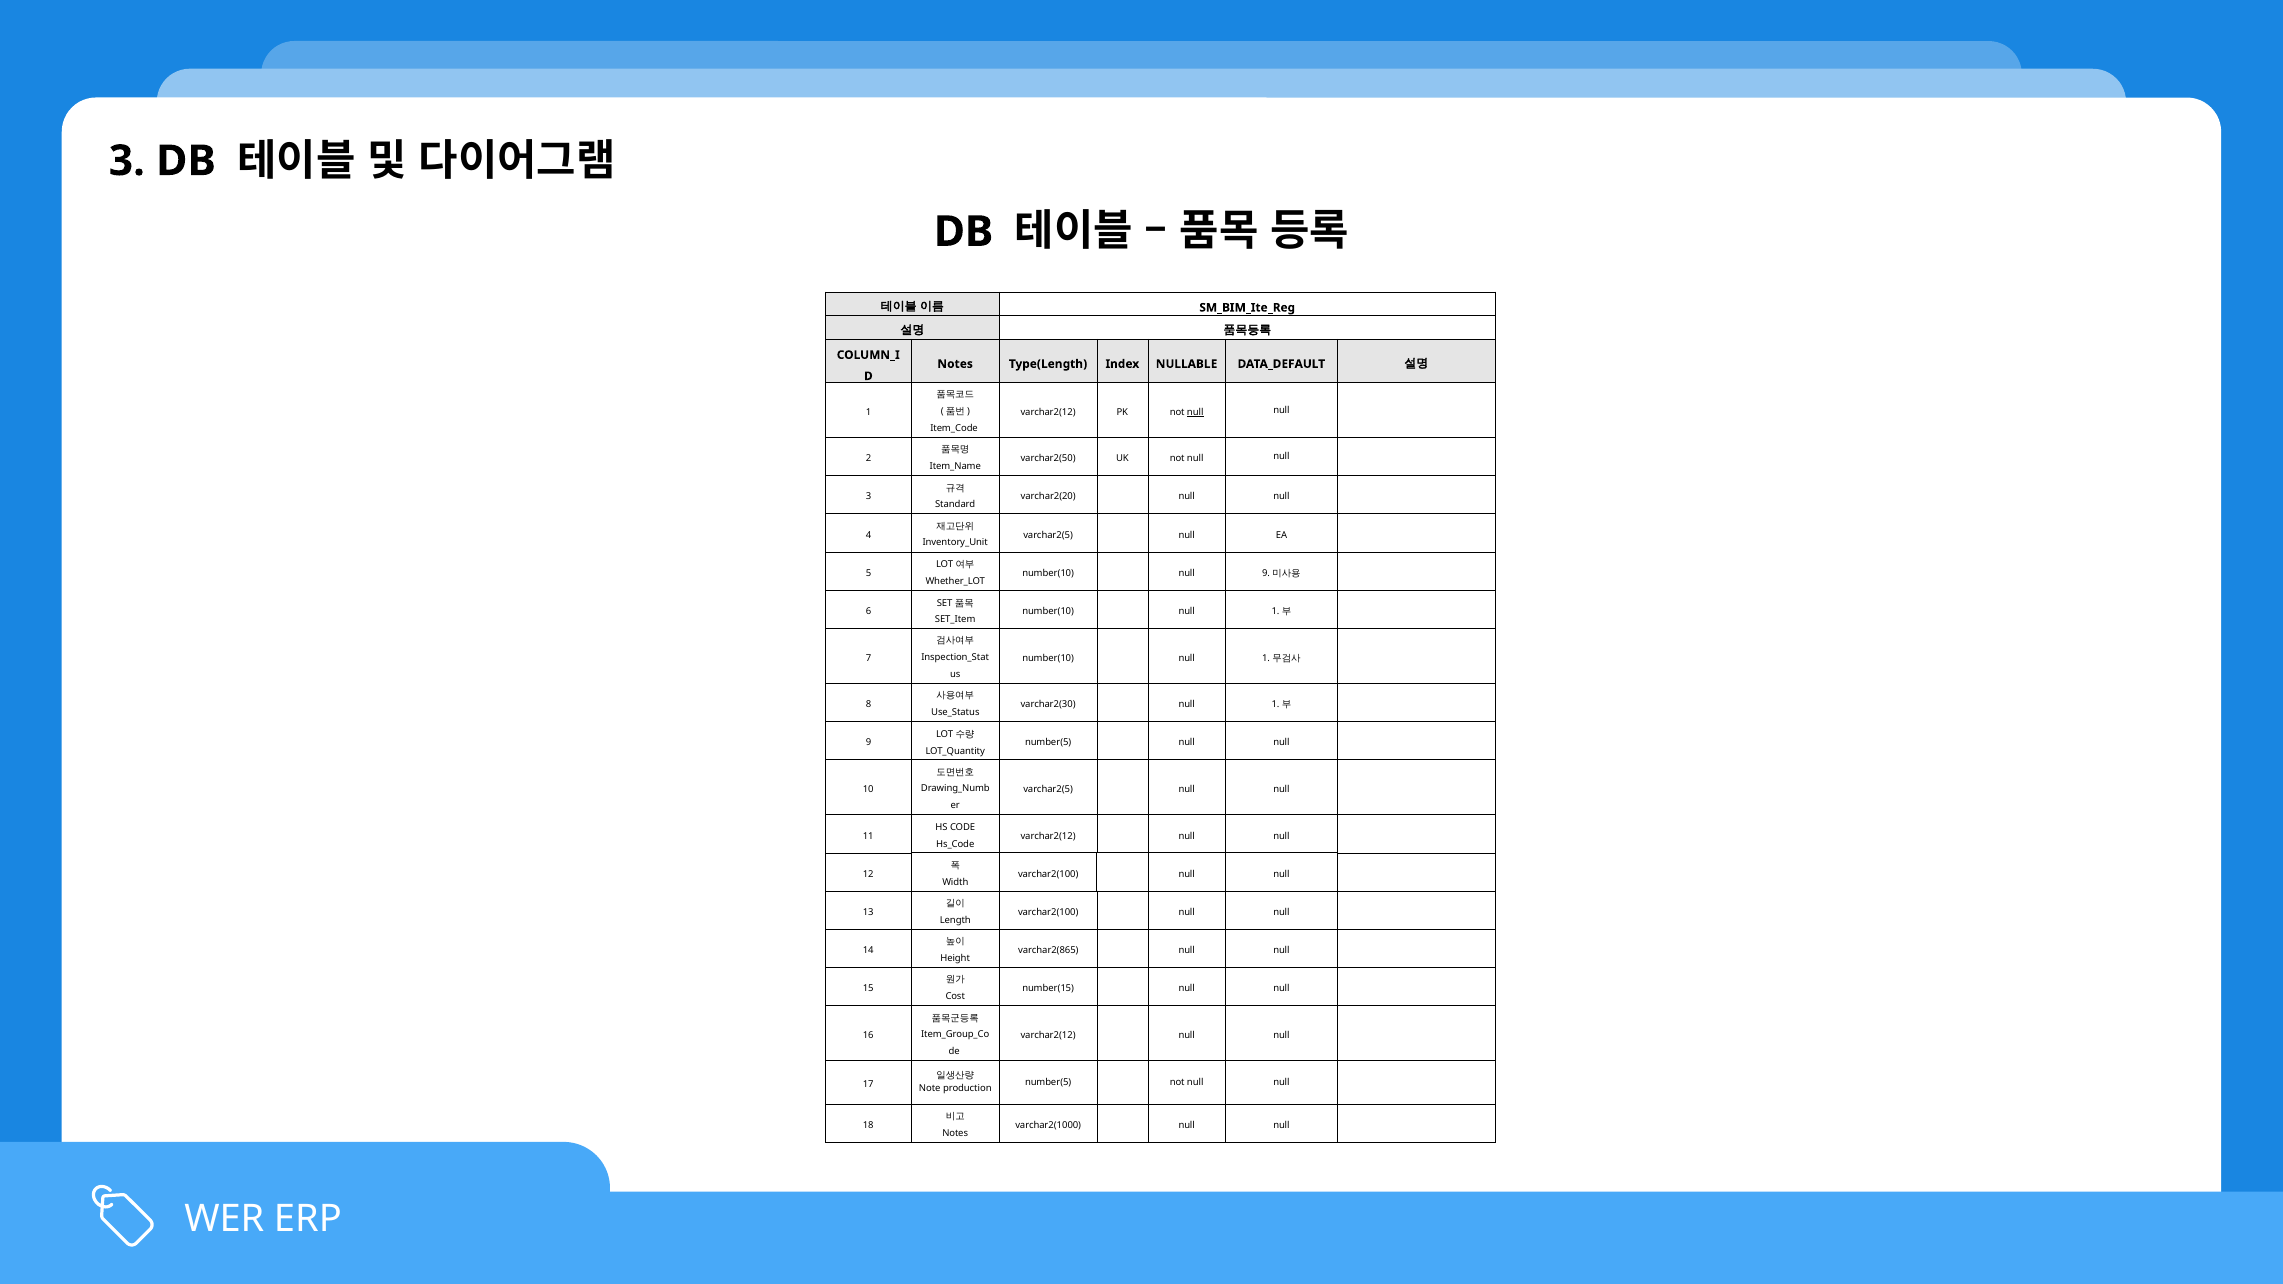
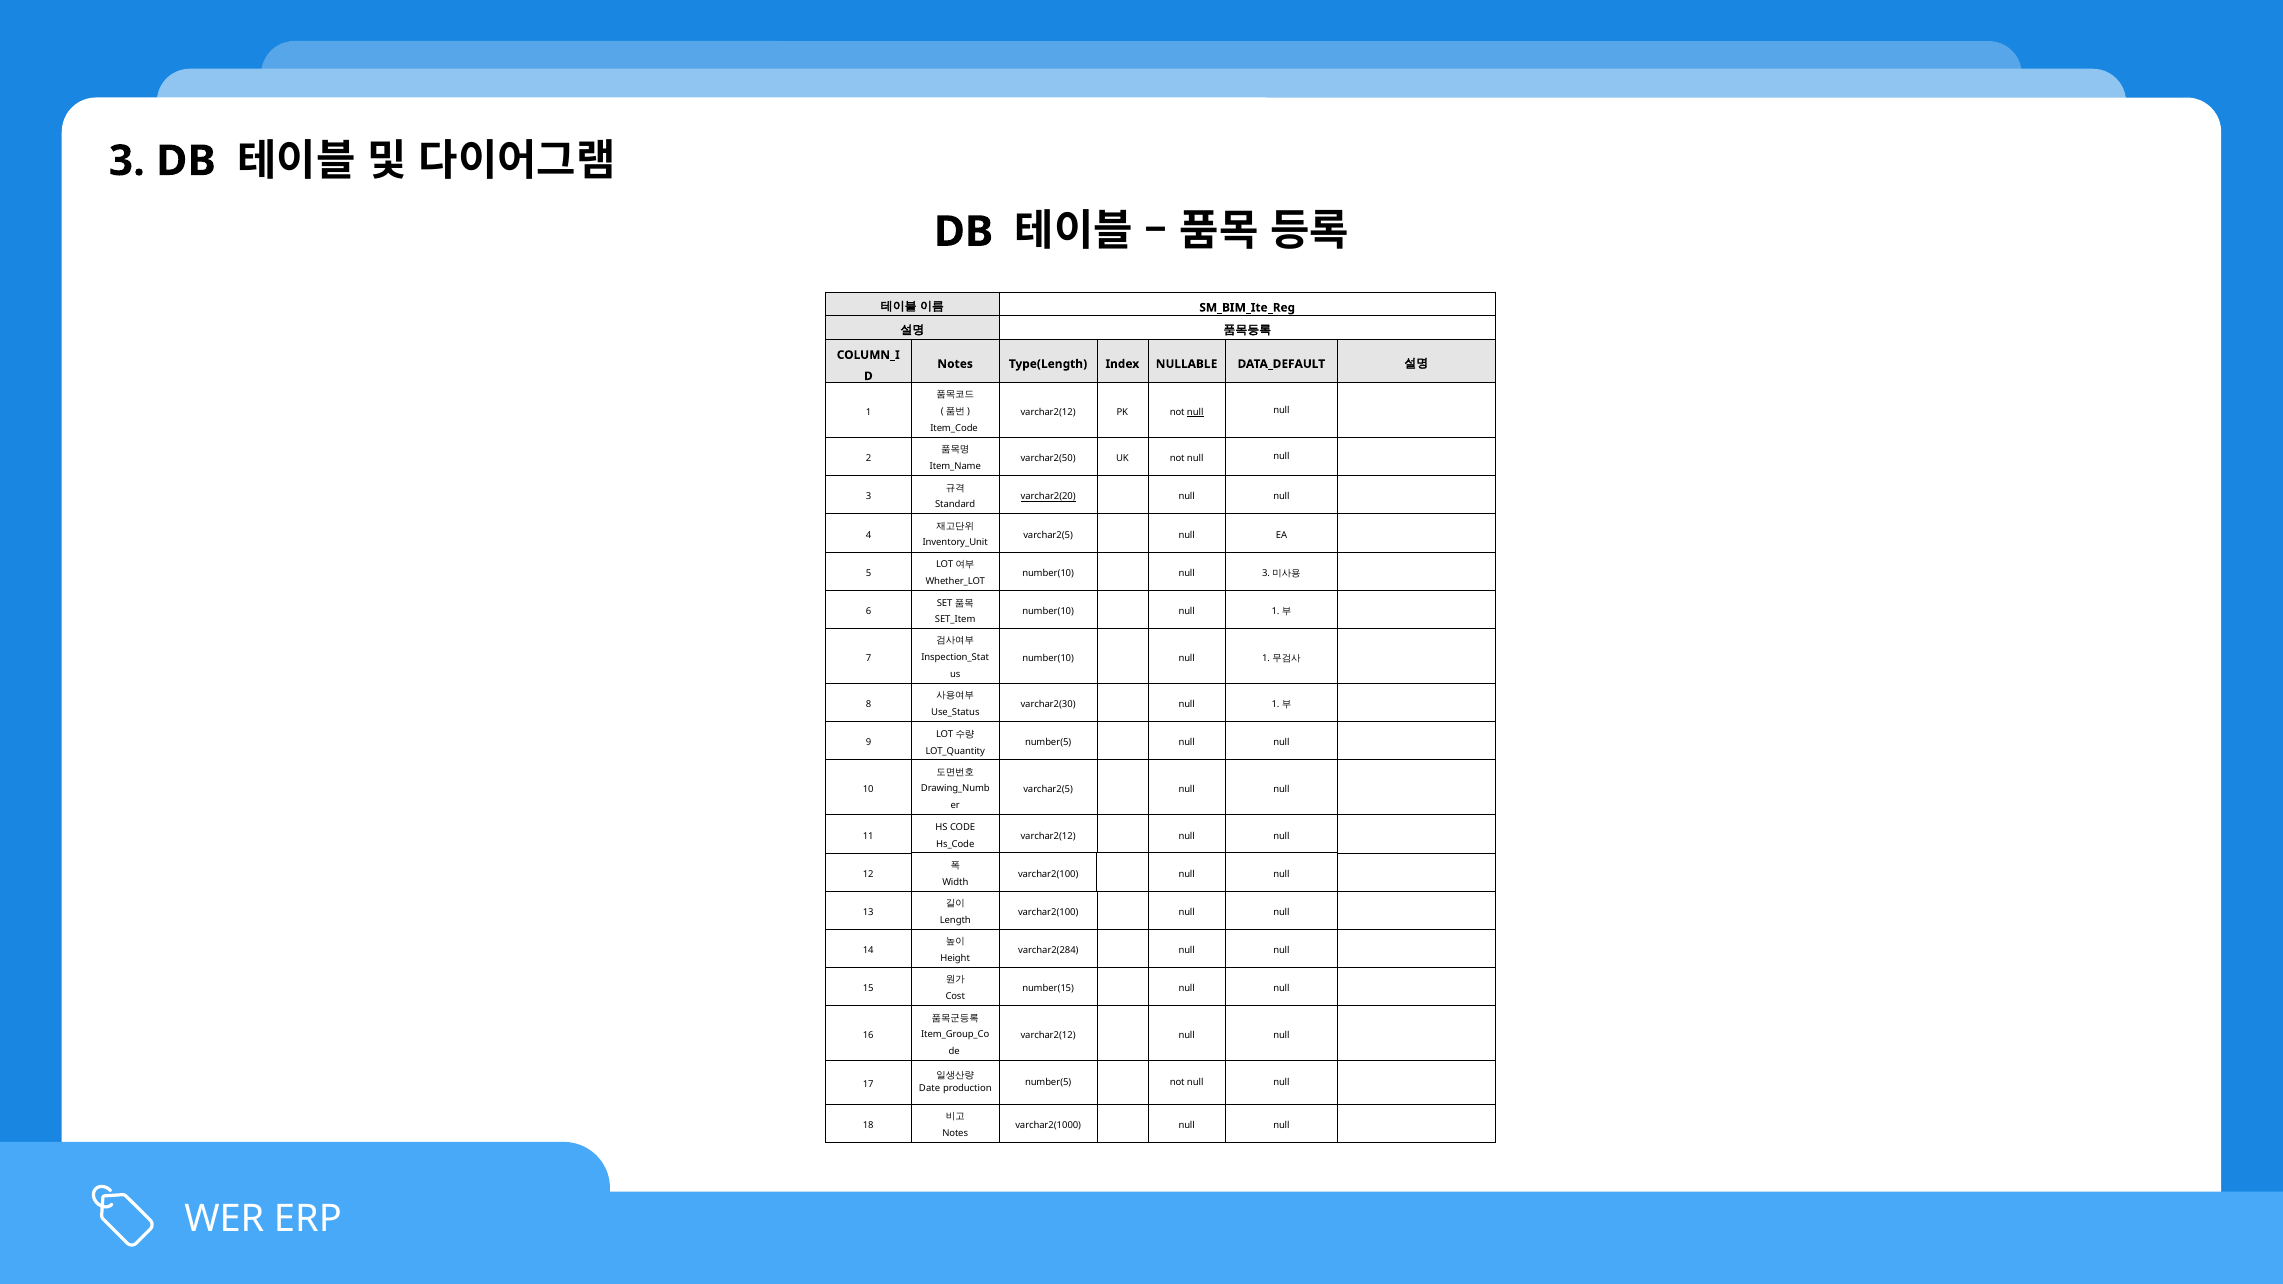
varchar2(20 underline: none -> present (1048, 497)
number(10 null 9: 9 -> 3 (1266, 573)
varchar2(865: varchar2(865 -> varchar2(284 (1048, 951)
Note: Note -> Date (930, 1089)
